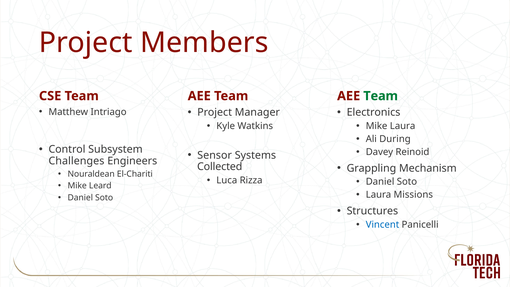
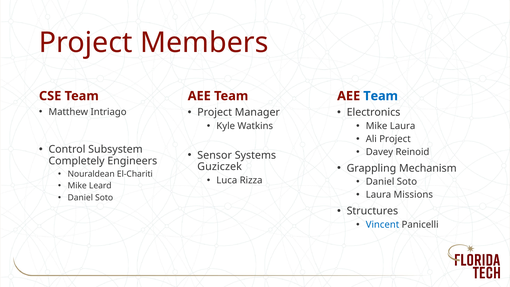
Team colour: green -> blue (381, 96)
Ali During: During -> Project (395, 139)
Challenges: Challenges -> Completely (77, 161)
Collected: Collected -> Guziczek (220, 167)
